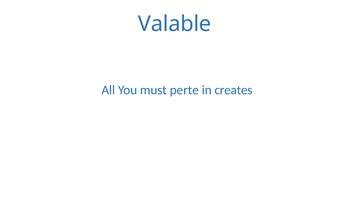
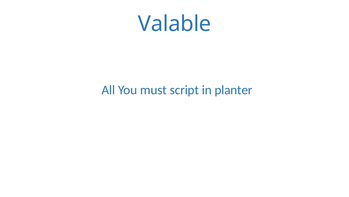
perte: perte -> script (184, 90)
creates: creates -> planter (234, 90)
